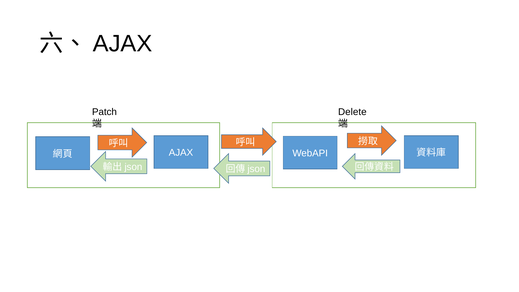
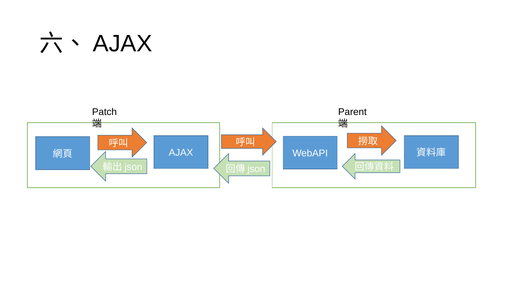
Delete: Delete -> Parent (352, 112)
